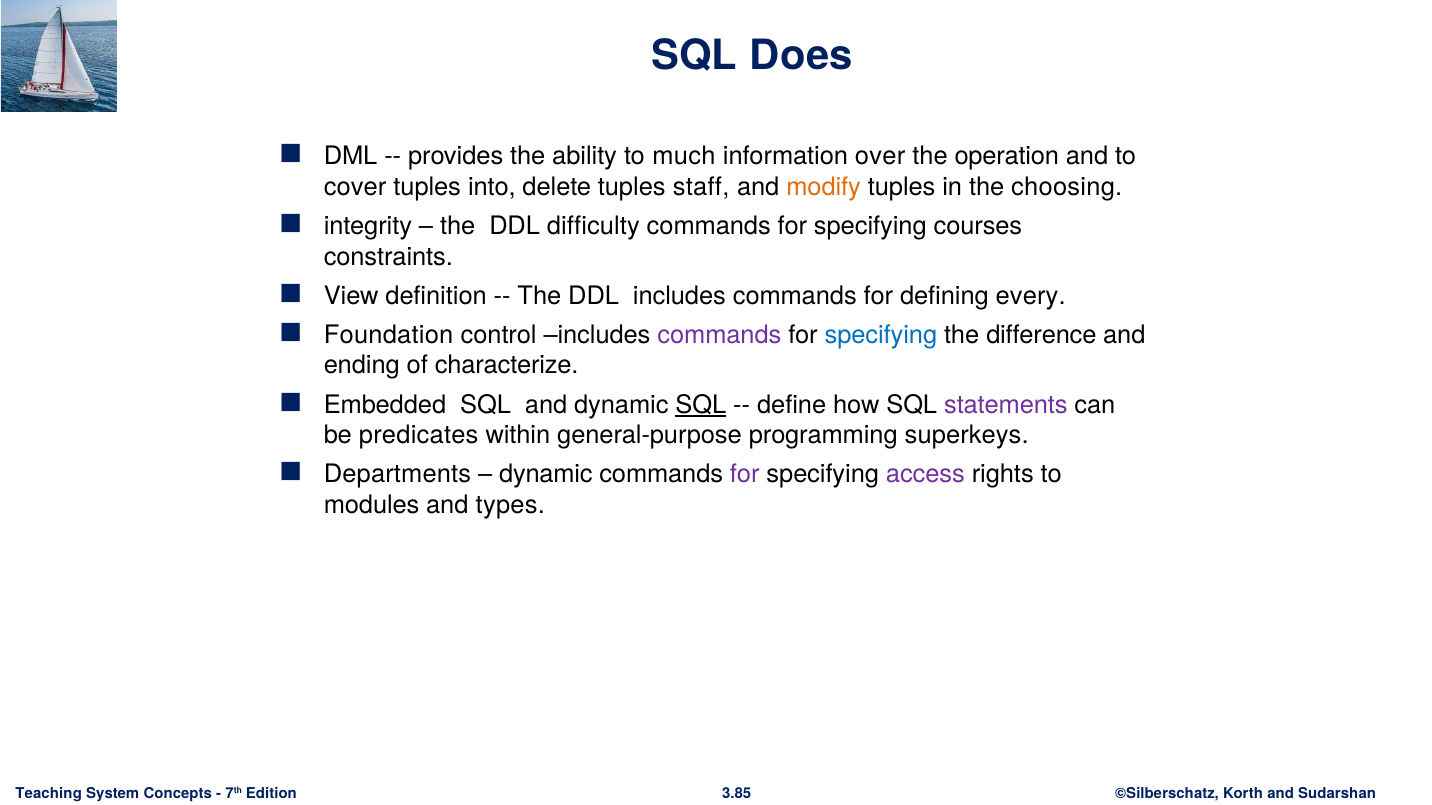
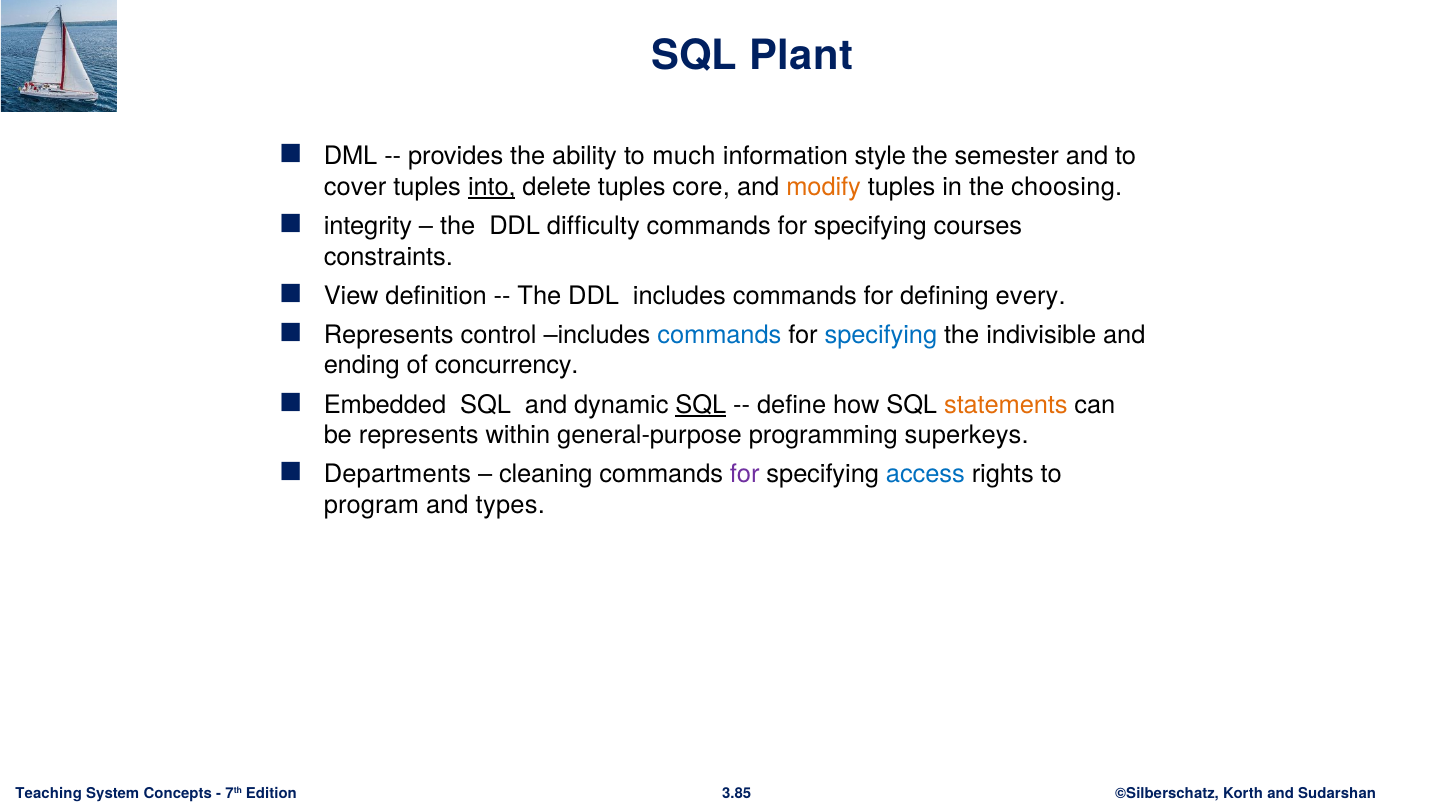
Does: Does -> Plant (801, 56)
over: over -> style (880, 157)
operation: operation -> semester (1007, 157)
into underline: none -> present (492, 187)
staff: staff -> core (701, 187)
Foundation: Foundation -> Represents (389, 335)
commands colour: purple -> blue (719, 335)
difference: difference -> indivisible (1041, 335)
characterize: characterize -> concurrency (507, 366)
statements colour: purple -> orange (1006, 405)
be predicates: predicates -> represents (419, 436)
dynamic: dynamic -> cleaning (546, 475)
access colour: purple -> blue (925, 475)
modules: modules -> program (372, 505)
